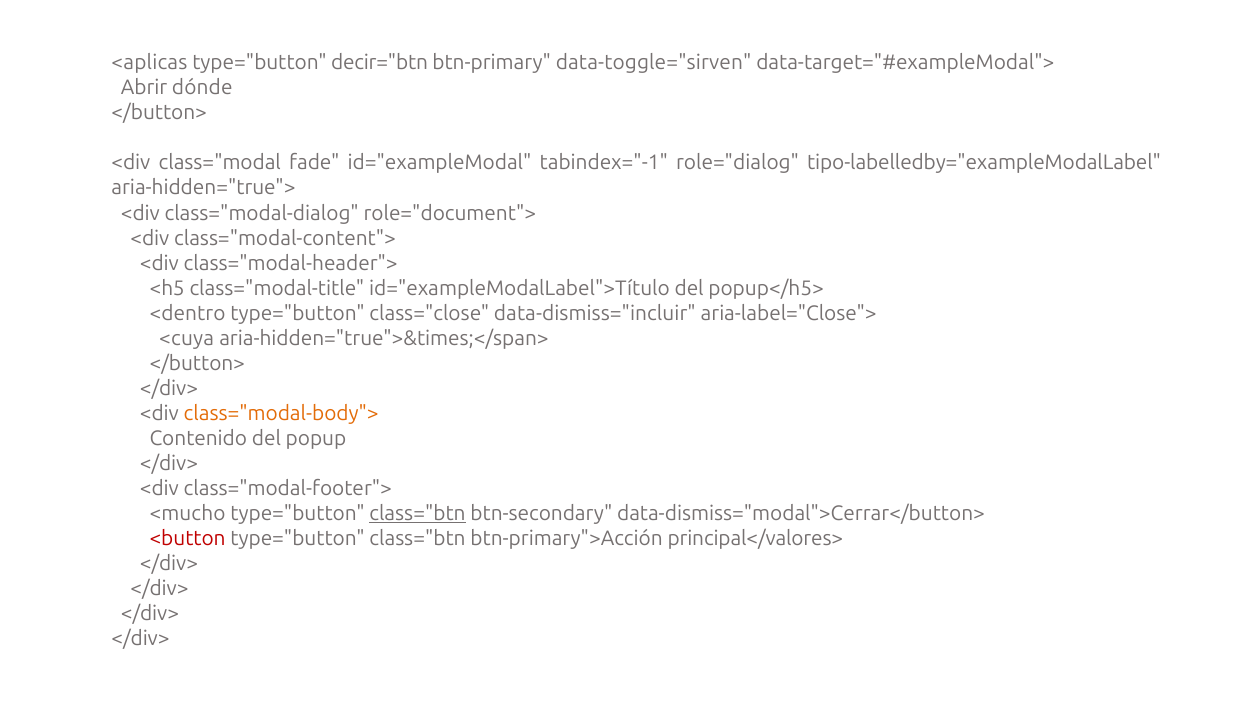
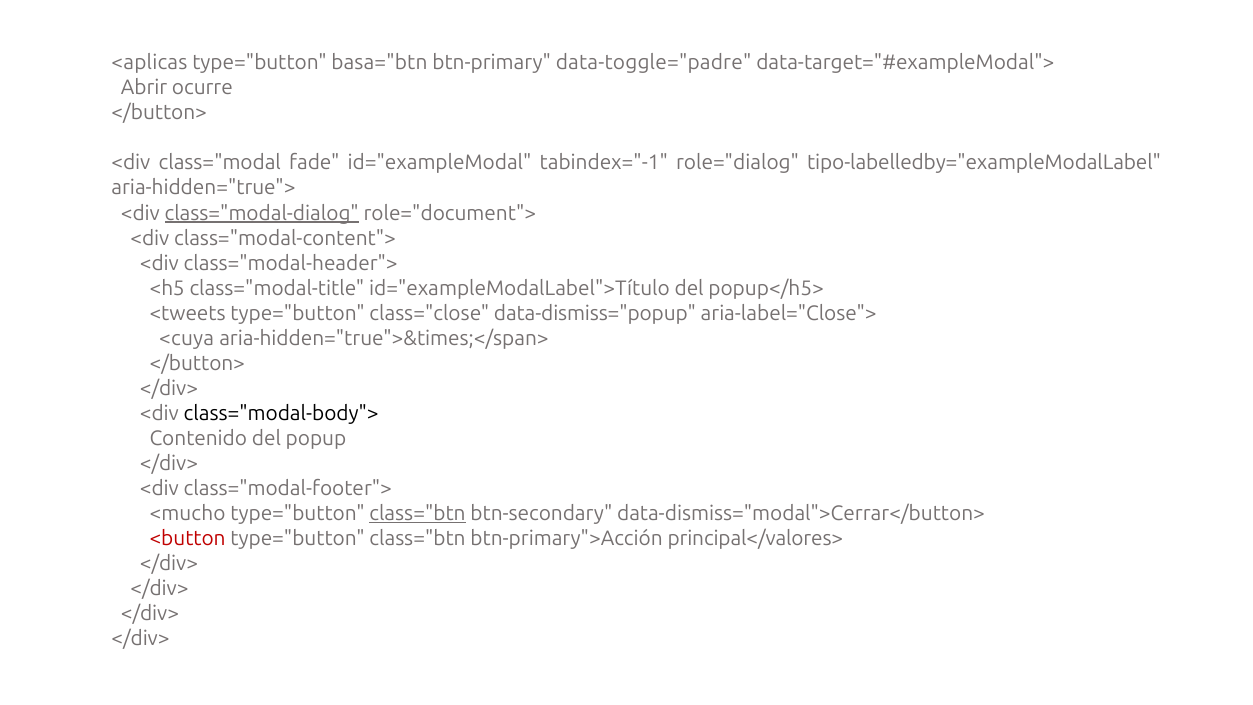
decir="btn: decir="btn -> basa="btn (379, 63)
data-toggle="sirven: data-toggle="sirven -> data-toggle="padre (654, 63)
dónde: dónde -> ocurre (202, 88)
class="modal-dialog underline: none -> present (262, 213)
<dentro: <dentro -> <tweets (188, 313)
data-dismiss="incluir: data-dismiss="incluir -> data-dismiss="popup (595, 313)
class="modal-body"> colour: orange -> black (281, 413)
